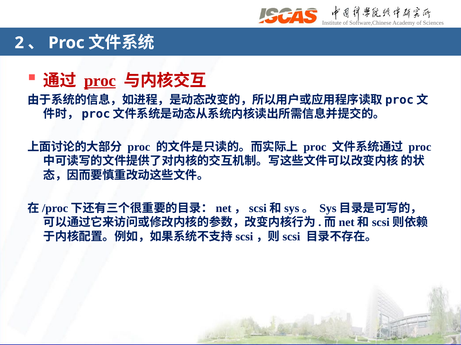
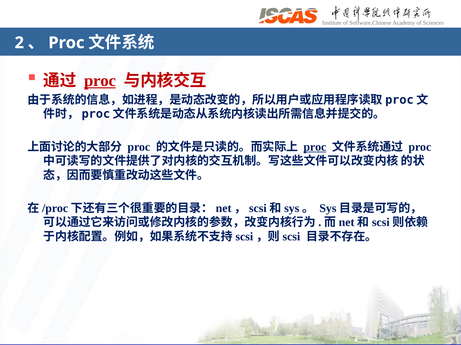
proc underline: none -> present (315, 147)
